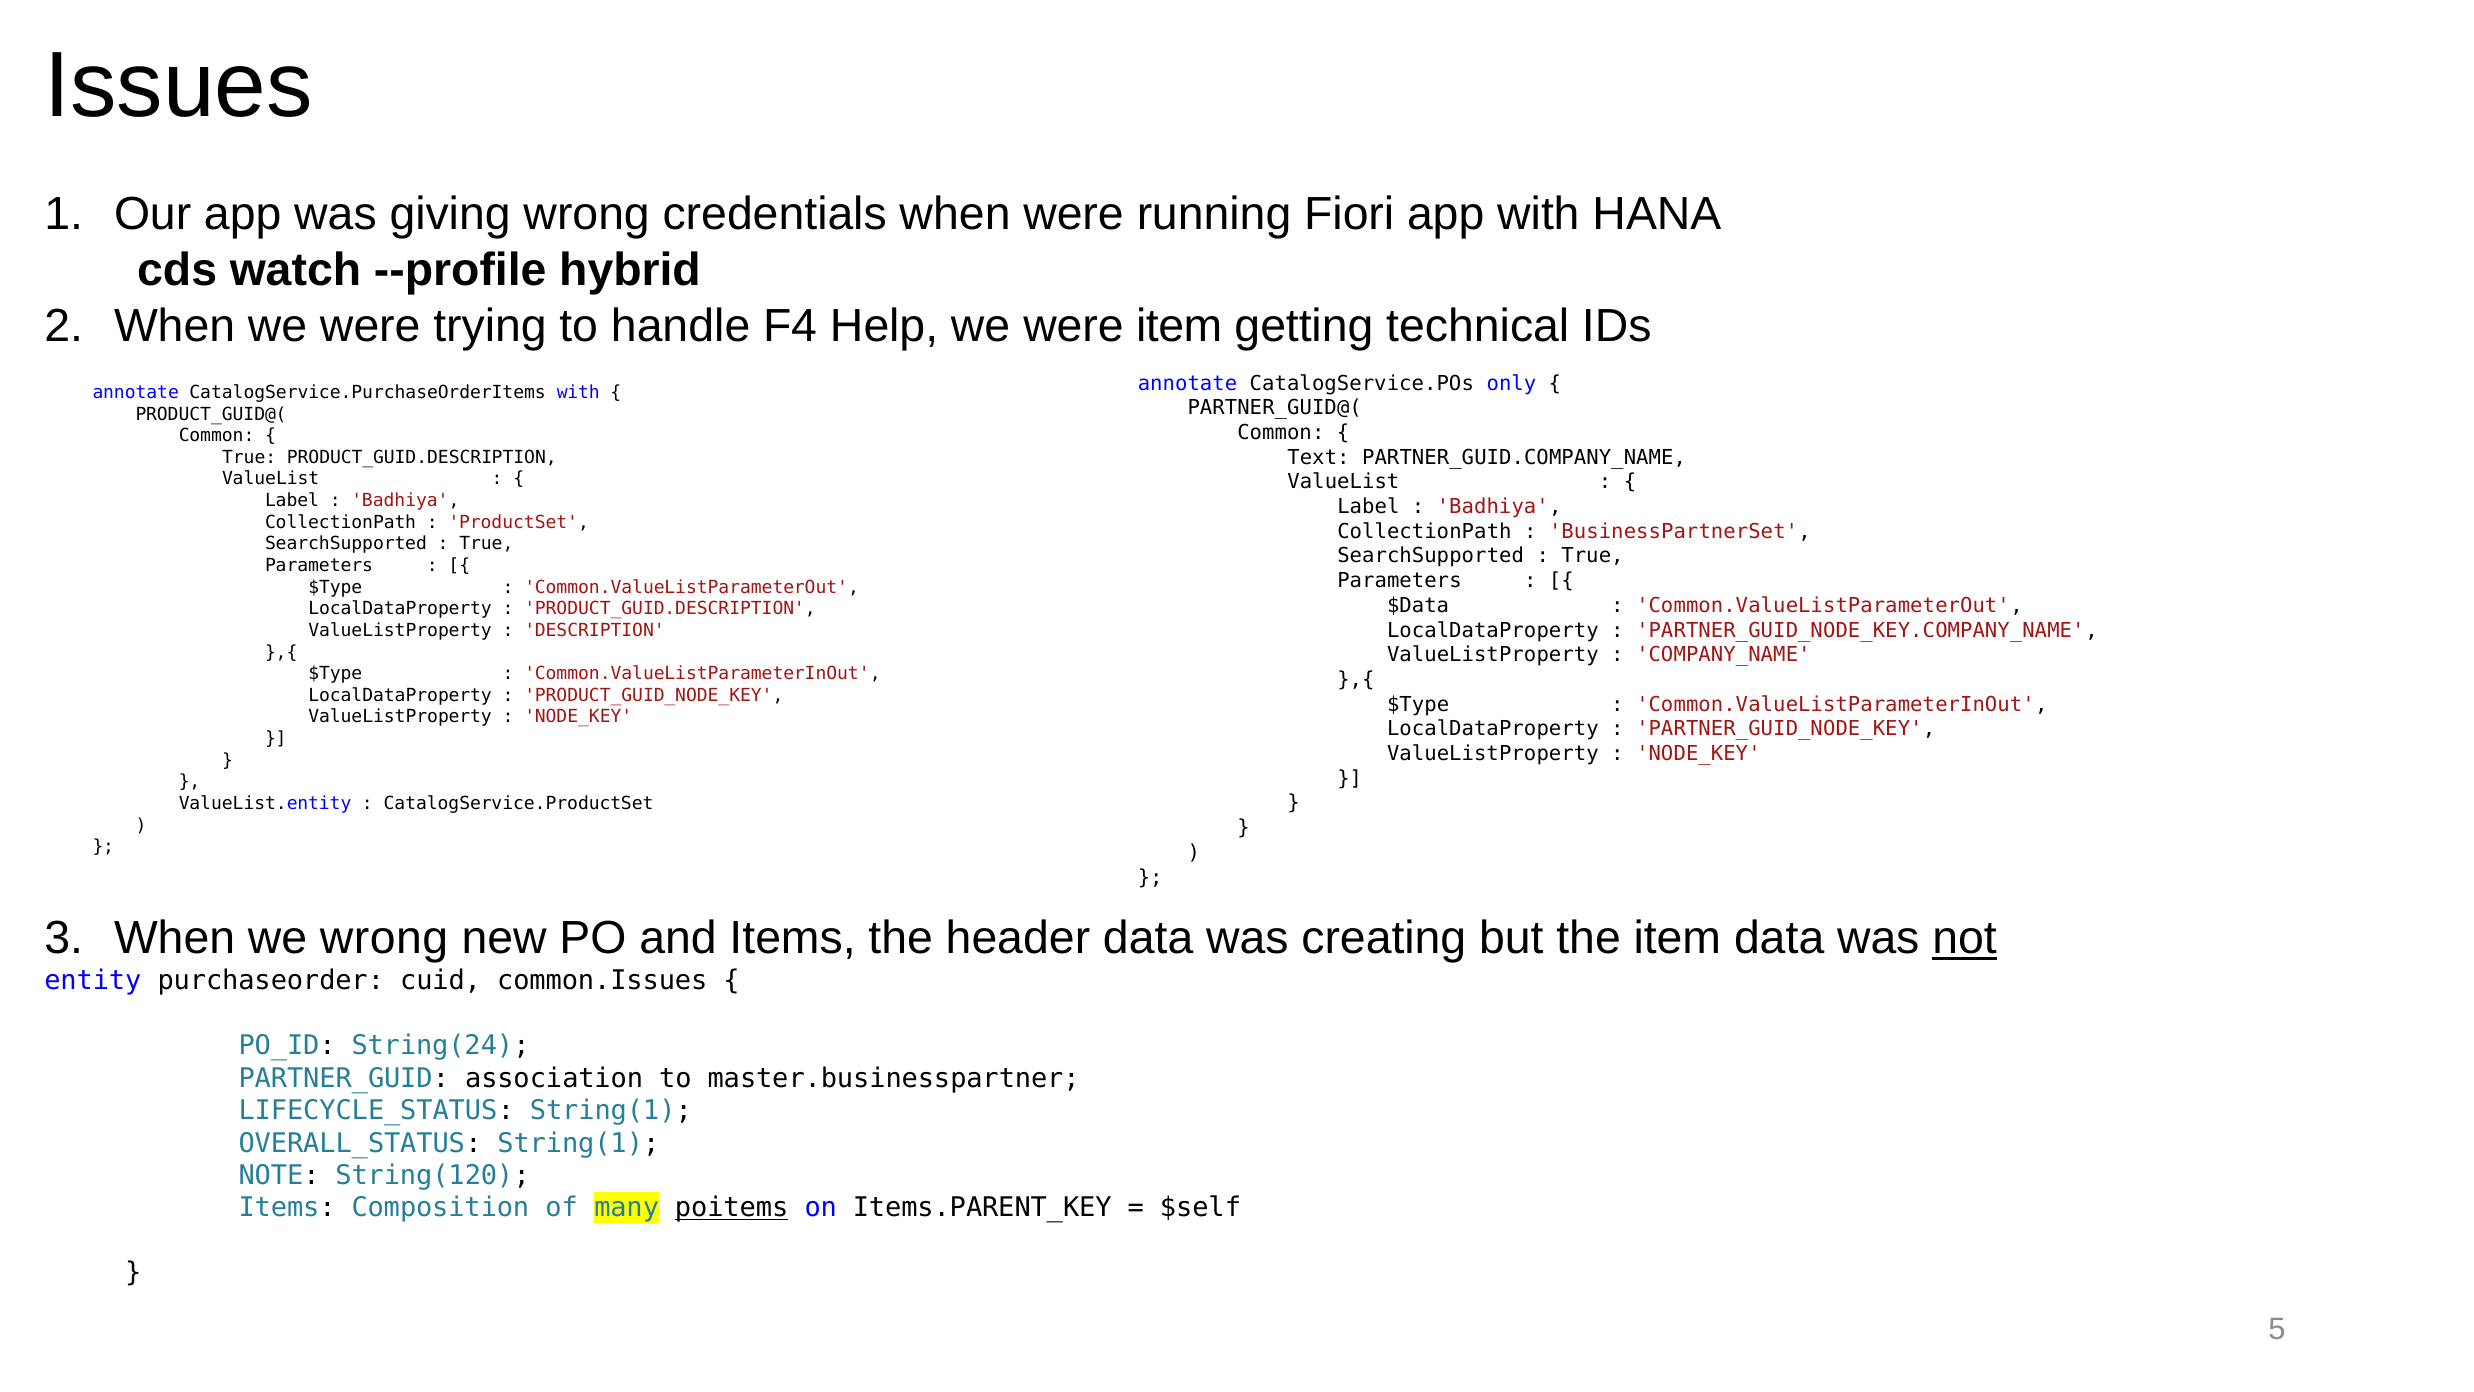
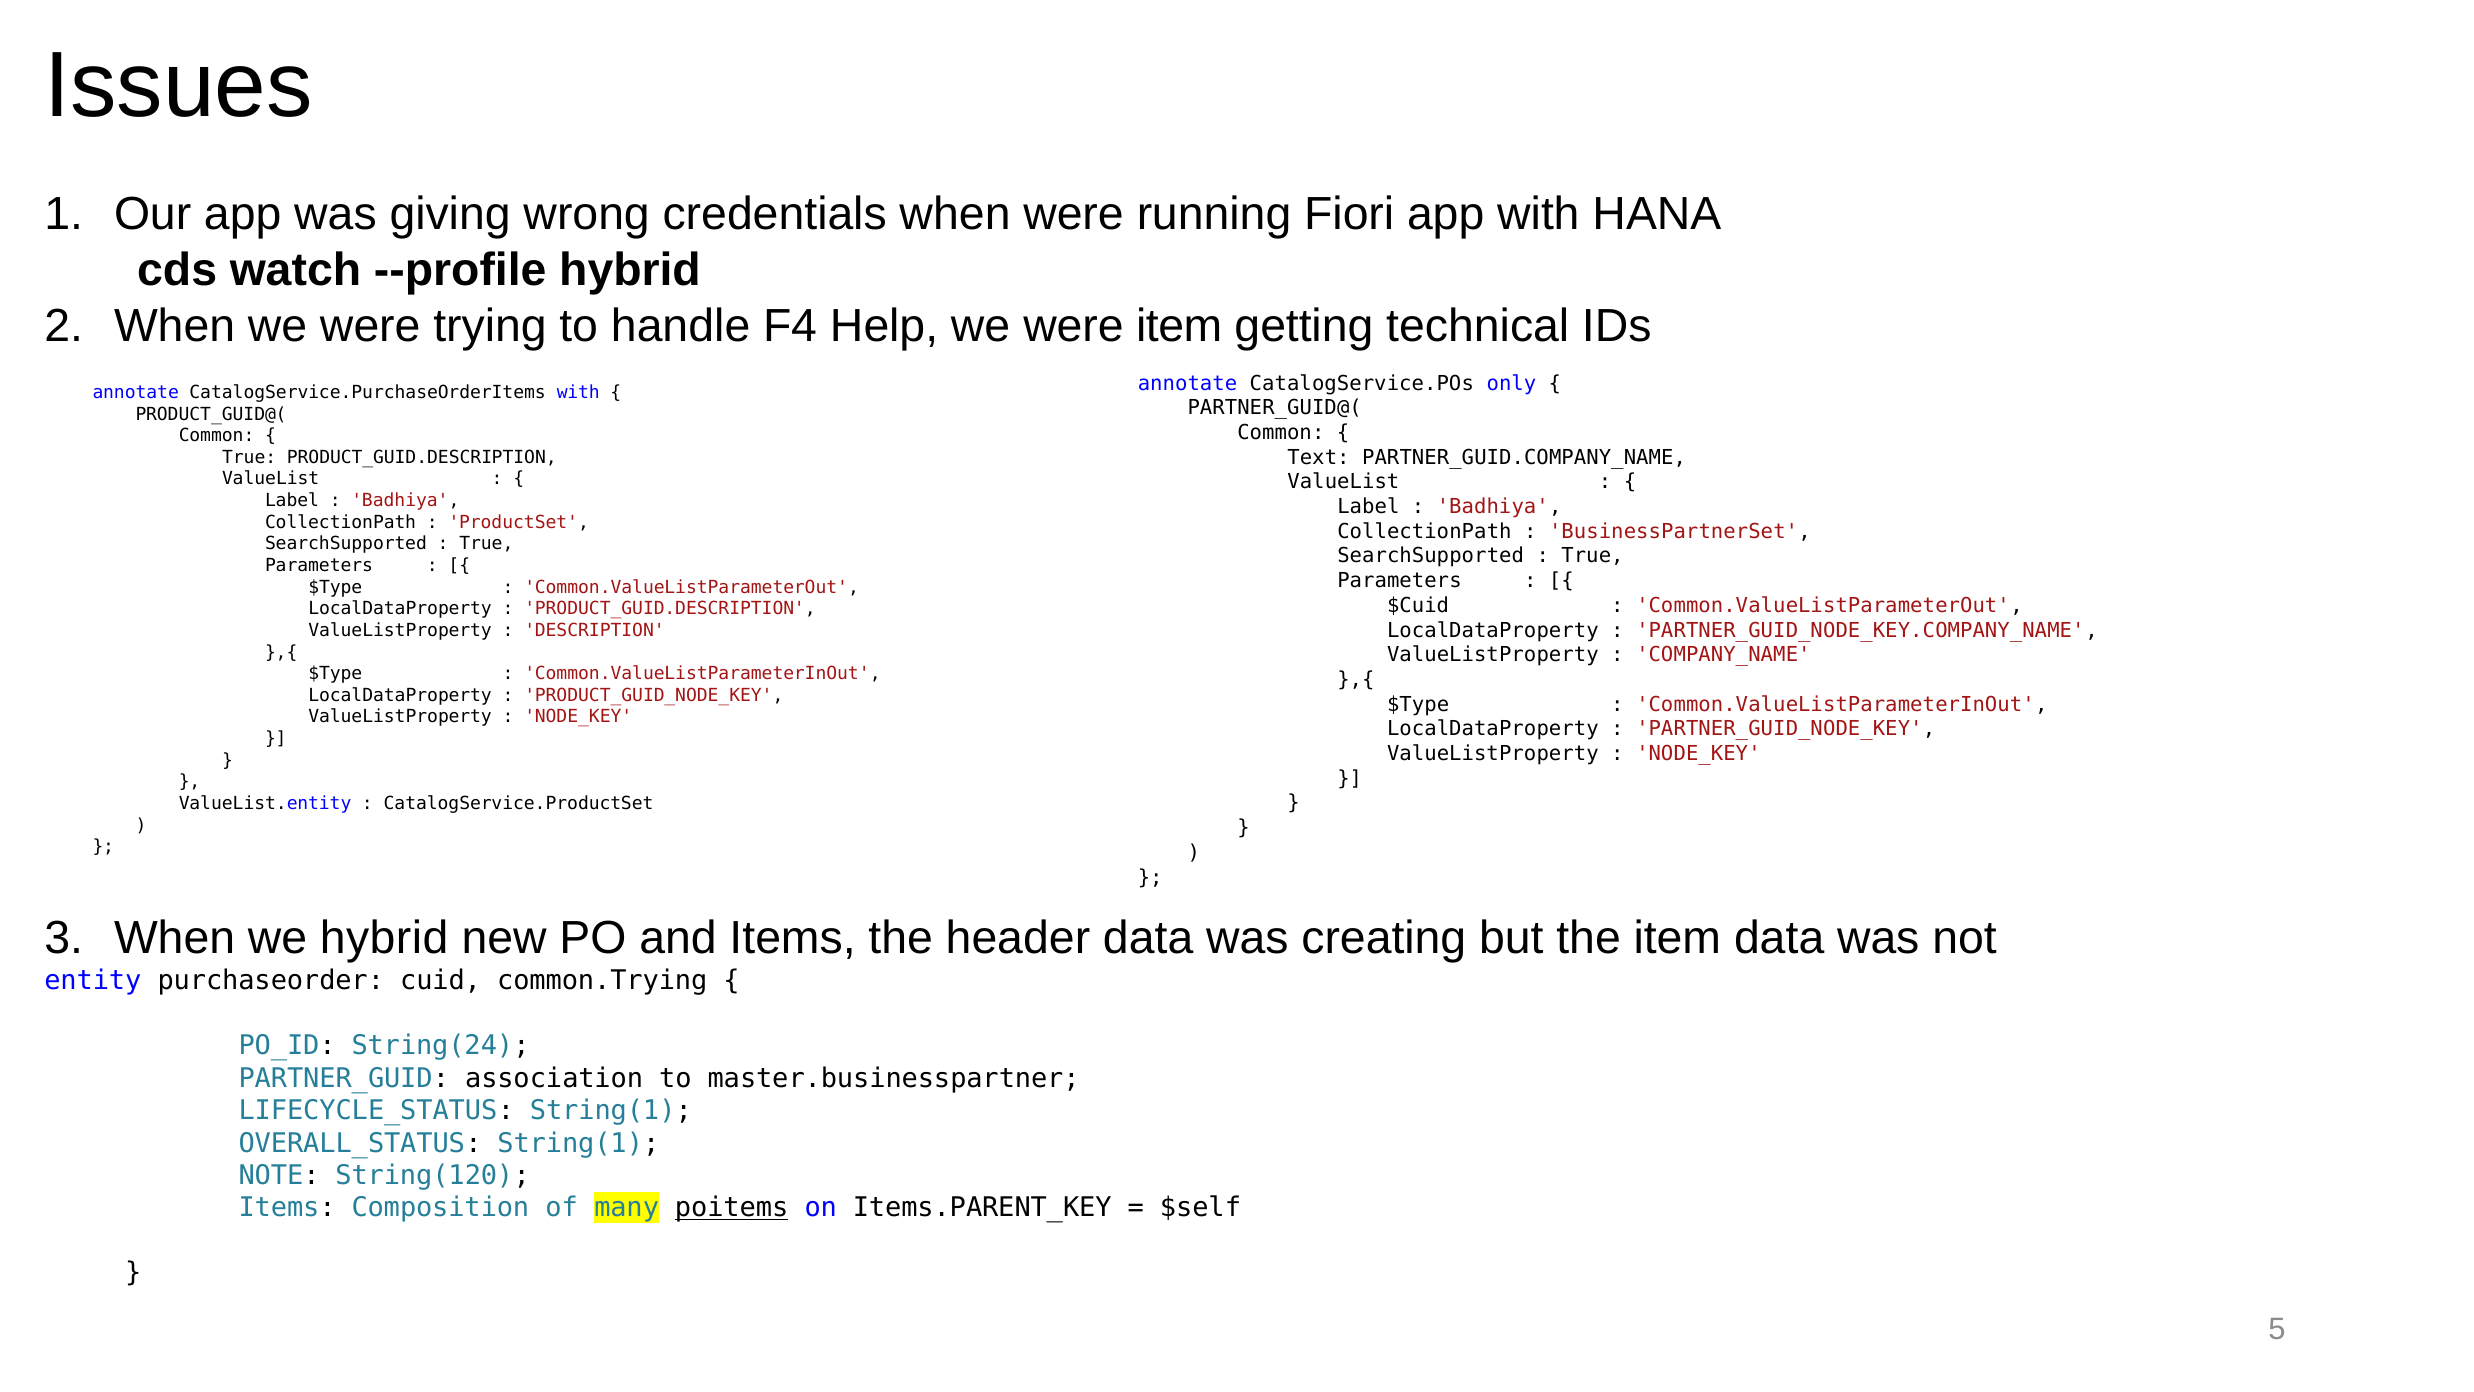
$Data: $Data -> $Cuid (1418, 605)
we wrong: wrong -> hybrid (384, 938)
not underline: present -> none (1965, 938)
common.Issues: common.Issues -> common.Trying (602, 981)
